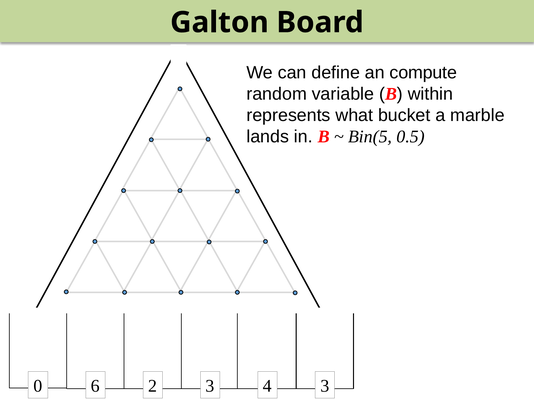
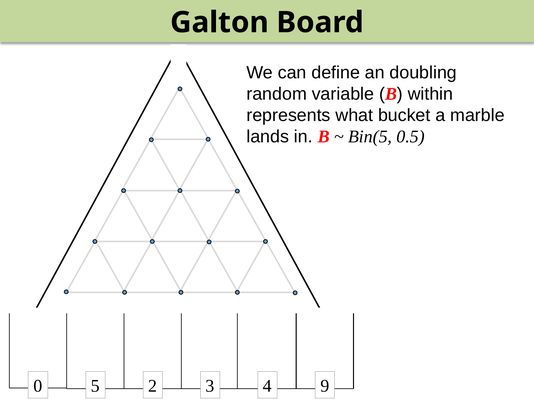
compute: compute -> doubling (423, 73)
6: 6 -> 5 (95, 387)
4 3: 3 -> 9 (325, 387)
